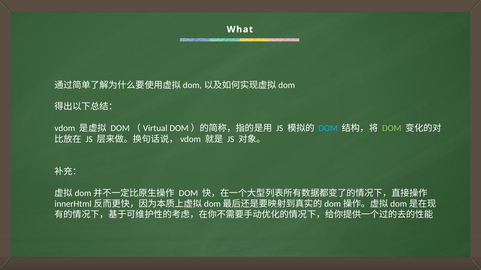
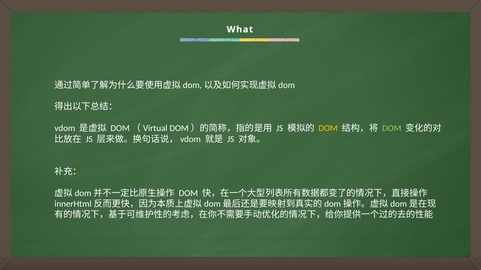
DOM colour: light blue -> yellow (328, 129)
